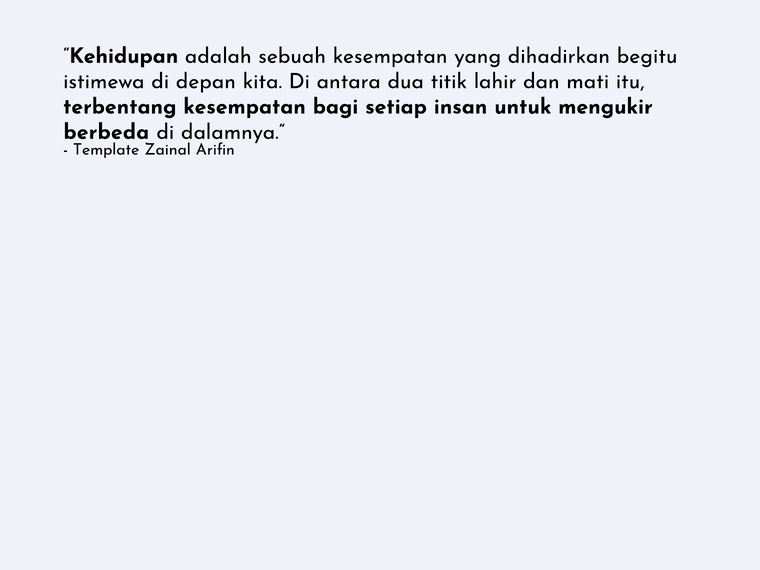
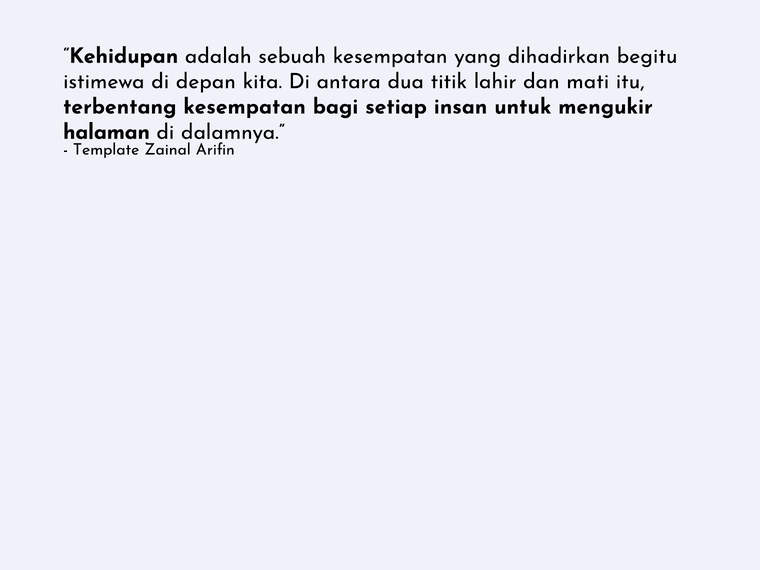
berbeda: berbeda -> halaman (107, 132)
